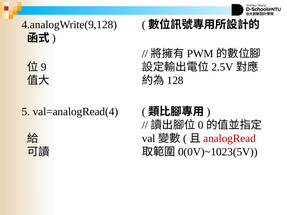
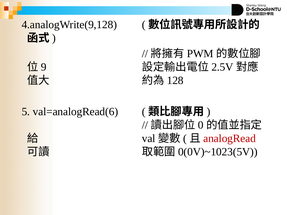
val=analogRead(4: val=analogRead(4 -> val=analogRead(6 (75, 112)
